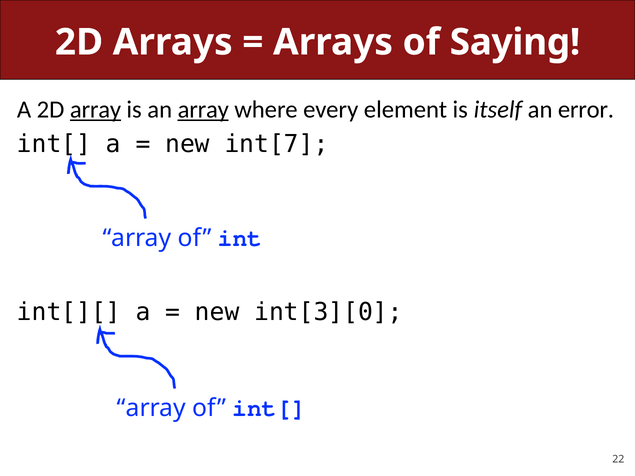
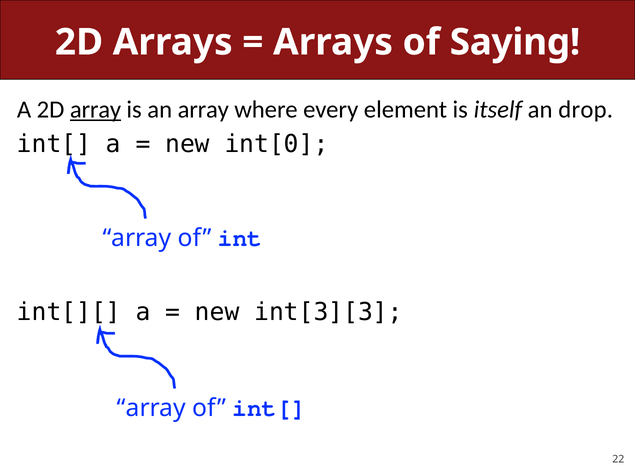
array underline: present -> none (203, 110)
error: error -> drop (586, 110)
int[7: int[7 -> int[0 (276, 144)
int[3][0: int[3][0 -> int[3][3 (328, 312)
